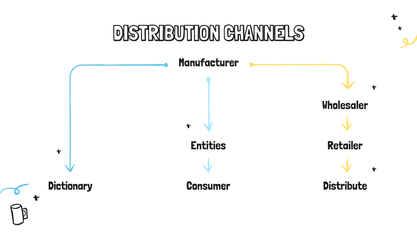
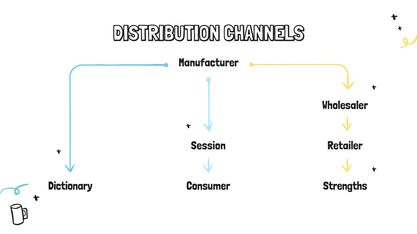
Entities: Entities -> Session (208, 146)
Distribute: Distribute -> Strengths (345, 187)
